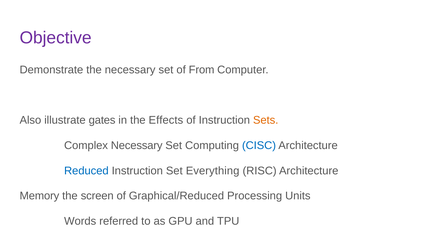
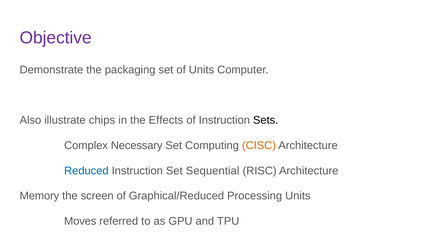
the necessary: necessary -> packaging (130, 70)
of From: From -> Units (201, 70)
gates: gates -> chips (102, 120)
Sets colour: orange -> black (266, 120)
CISC colour: blue -> orange (259, 146)
Everything: Everything -> Sequential (213, 171)
Words: Words -> Moves (80, 221)
